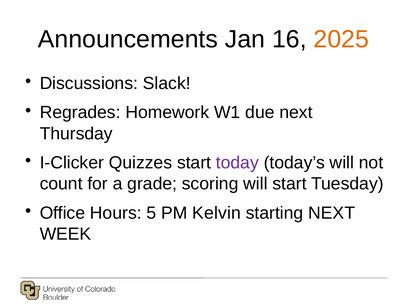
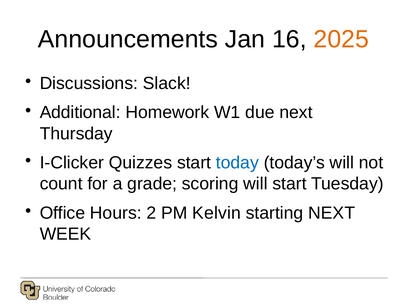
Regrades: Regrades -> Additional (80, 112)
today colour: purple -> blue (237, 163)
5: 5 -> 2 (151, 213)
